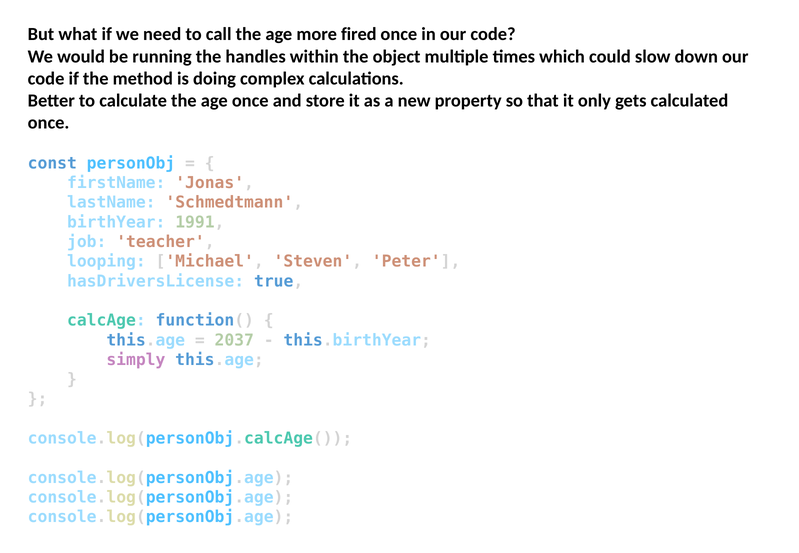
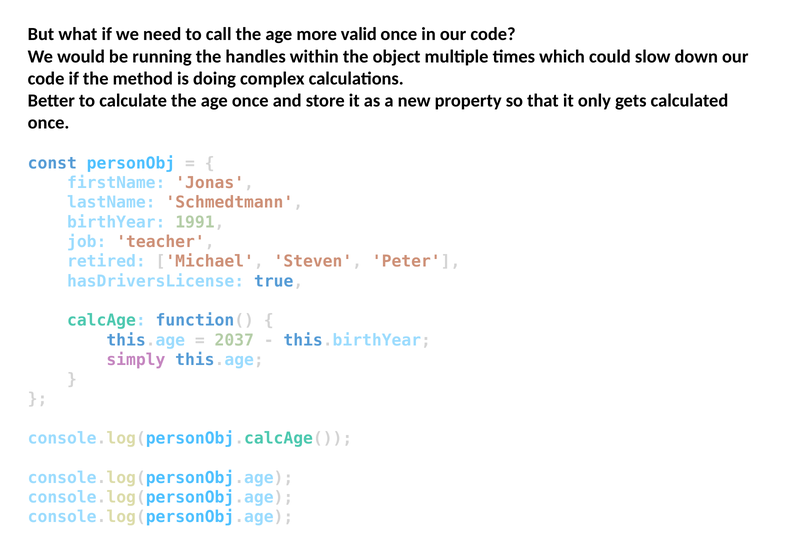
fired: fired -> valid (359, 34)
looping: looping -> retired (106, 262)
